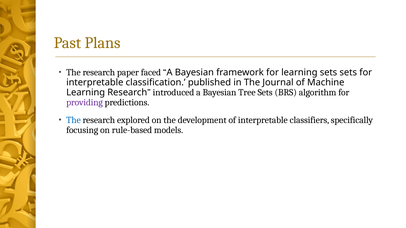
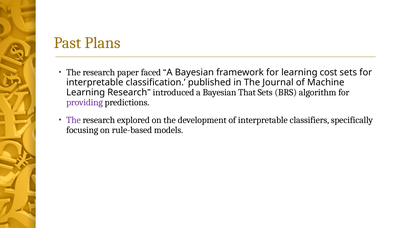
learning sets: sets -> cost (329, 72)
Tree: Tree -> That (247, 93)
The colour: blue -> purple (73, 120)
